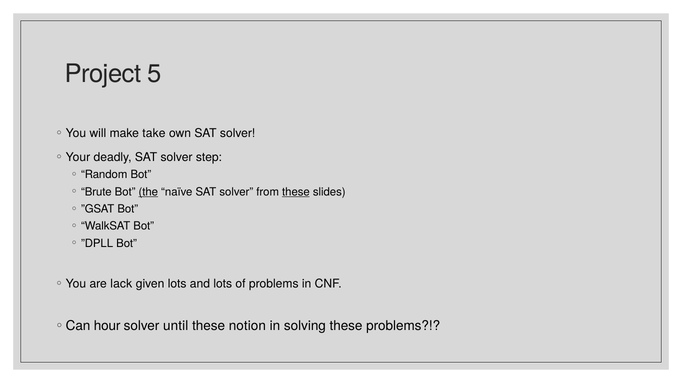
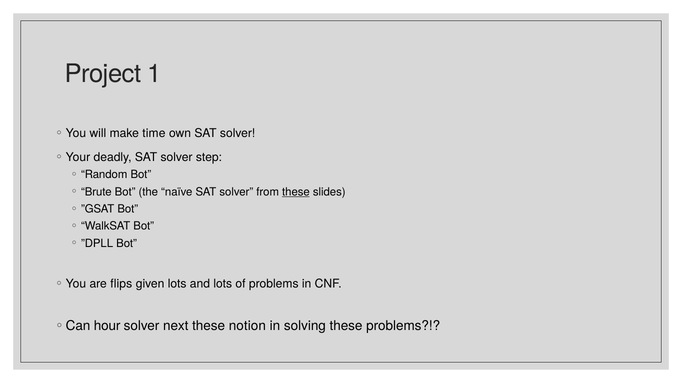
5: 5 -> 1 (154, 74)
take: take -> time (154, 134)
the underline: present -> none (148, 192)
lack: lack -> flips (121, 284)
until: until -> next (176, 327)
